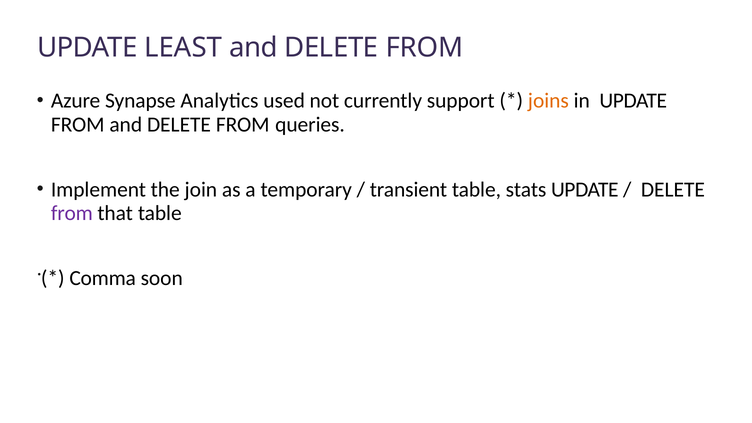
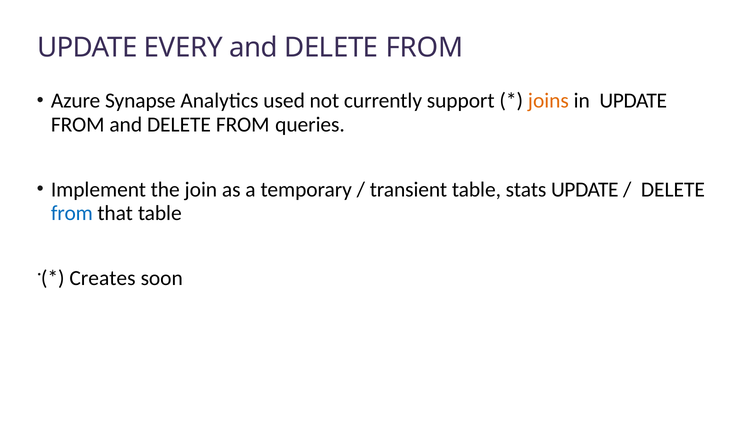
LEAST: LEAST -> EVERY (183, 48)
from colour: purple -> blue (72, 213)
Comma: Comma -> Creates (102, 278)
